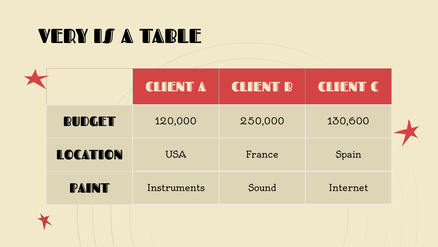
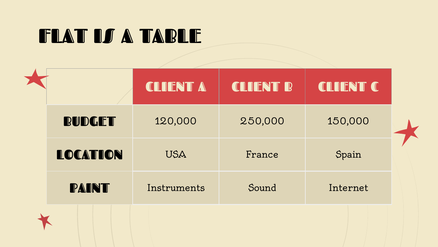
VERY: VERY -> FLAT (63, 36)
130,600: 130,600 -> 150,000 (348, 121)
